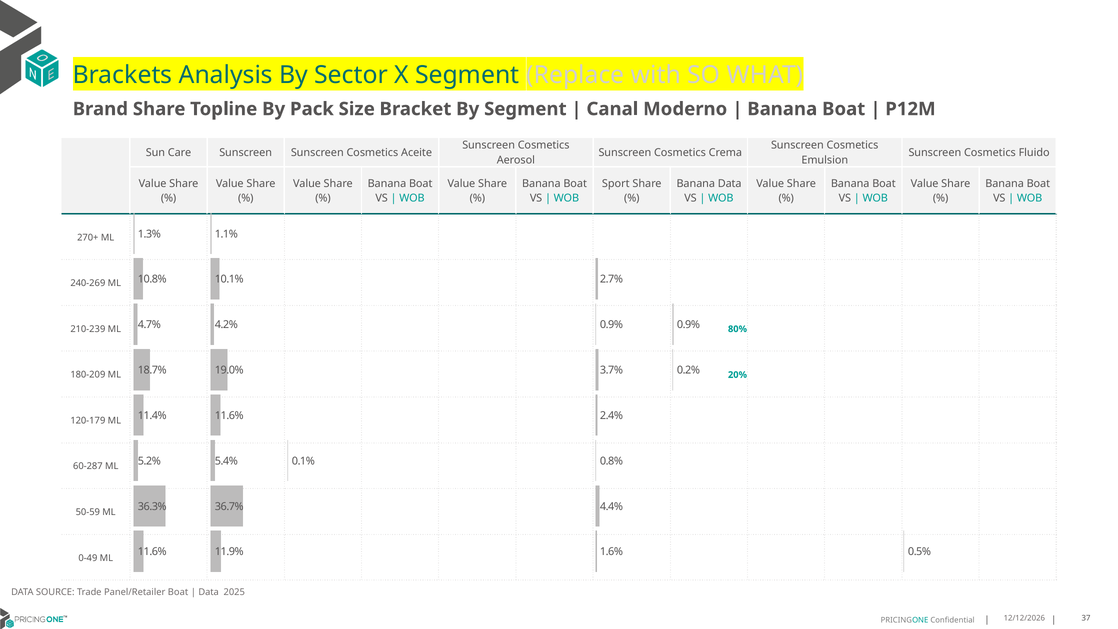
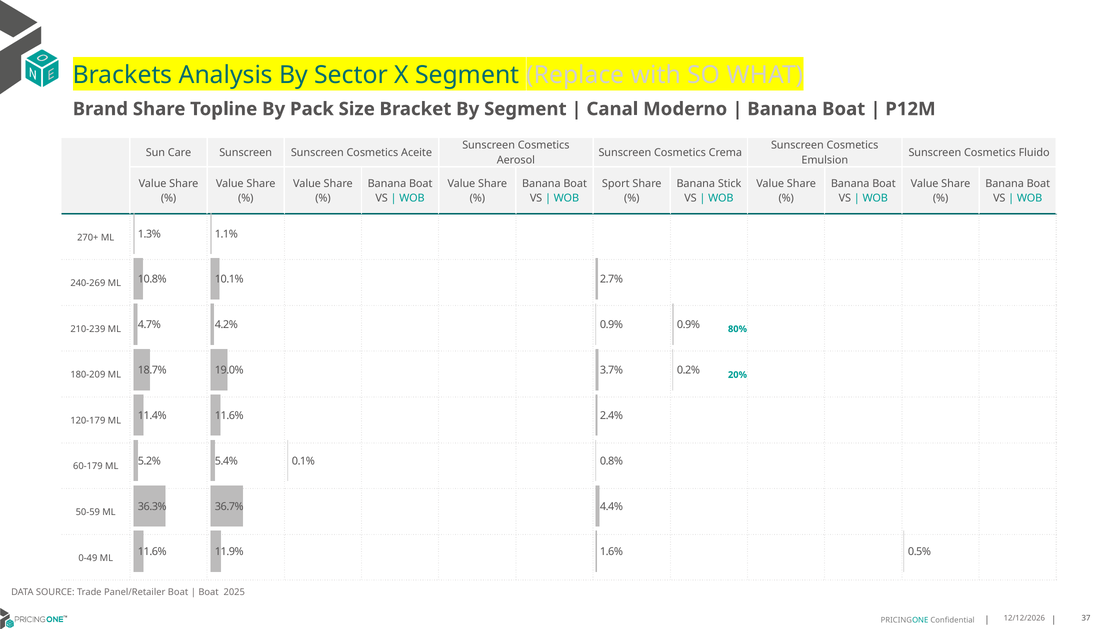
Banana Data: Data -> Stick (730, 184)
60-287: 60-287 -> 60-179 (88, 466)
Data: Data -> Boat (209, 592)
